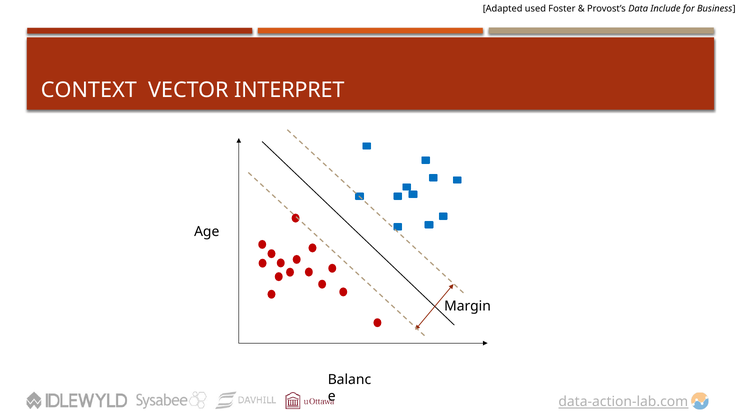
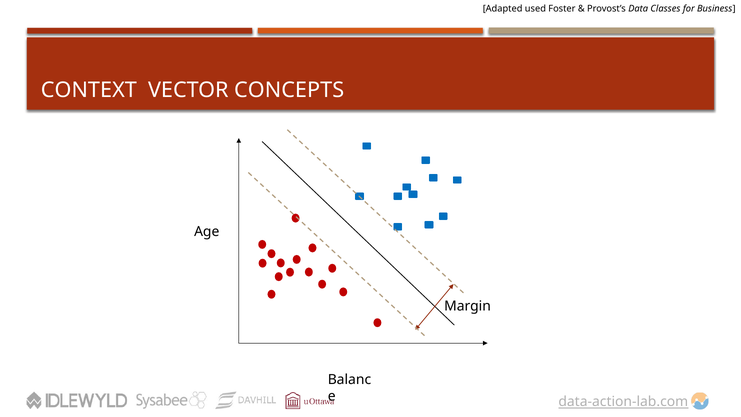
Include: Include -> Classes (665, 9)
INTERPRET: INTERPRET -> CONCEPTS (289, 90)
